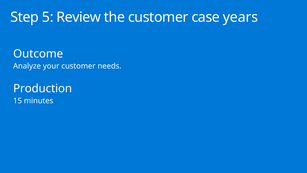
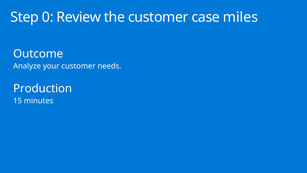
5: 5 -> 0 (48, 17)
years: years -> miles (240, 17)
